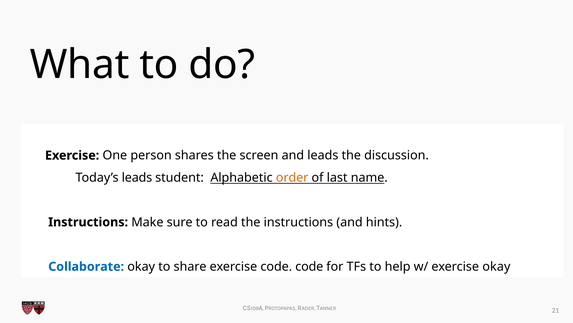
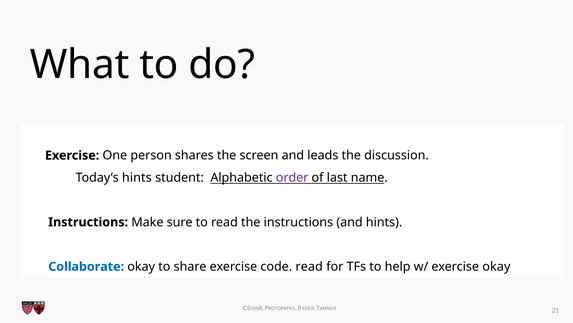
Today’s leads: leads -> hints (137, 177)
order colour: orange -> purple (292, 177)
code code: code -> read (309, 266)
